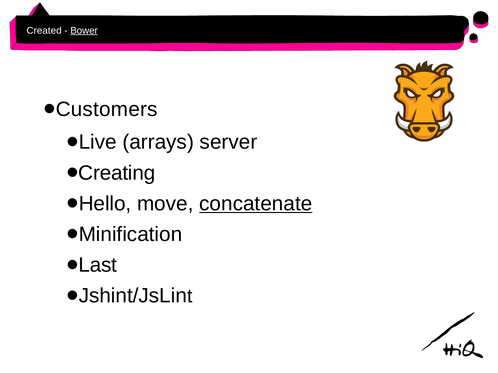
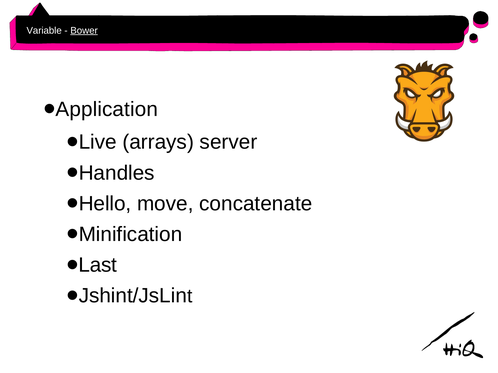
Created: Created -> Variable (44, 31)
Customers: Customers -> Application (107, 109)
Creating: Creating -> Handles (117, 173)
concatenate underline: present -> none (256, 204)
